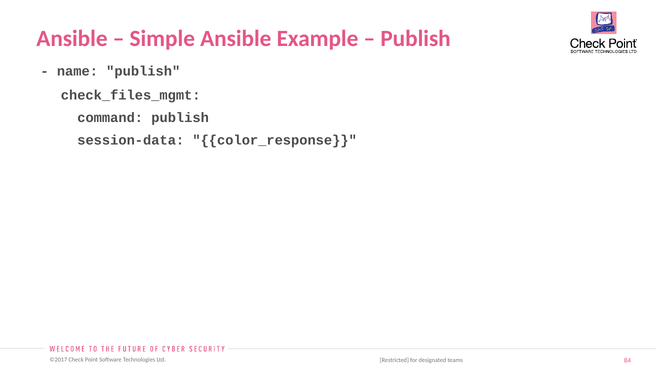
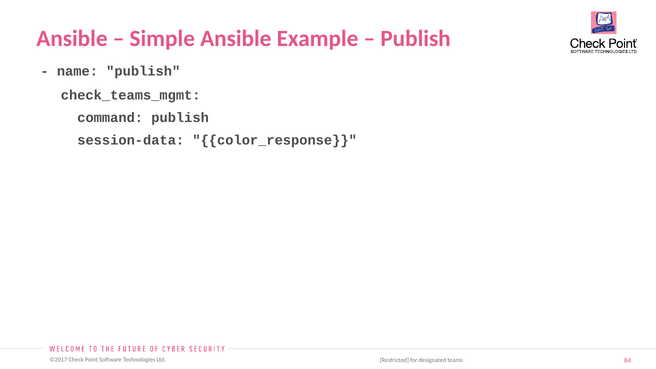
check_files_mgmt: check_files_mgmt -> check_teams_mgmt (131, 95)
